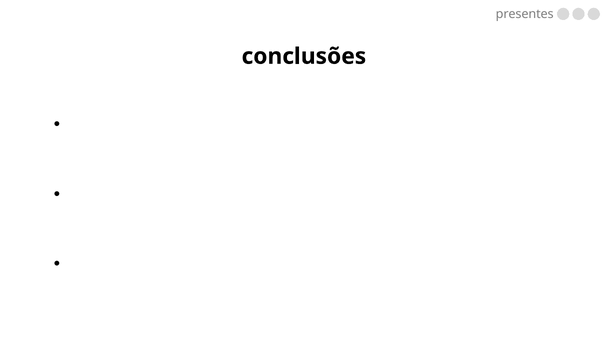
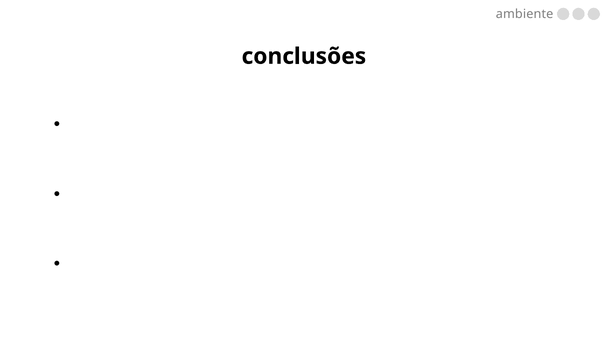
presentes: presentes -> ambiente (525, 14)
